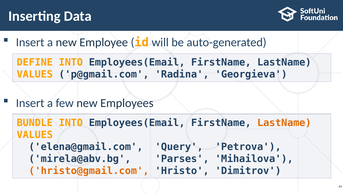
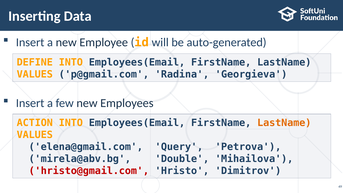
BUNDLE: BUNDLE -> ACTION (35, 123)
Parses: Parses -> Double (182, 159)
hristo@gmail.com colour: orange -> red (89, 171)
